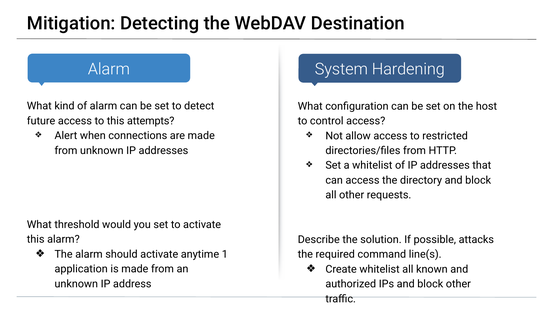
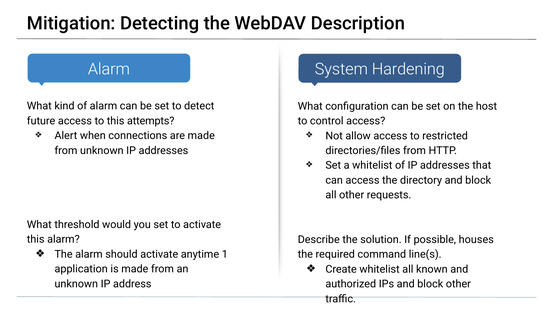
Destination: Destination -> Description (358, 23)
attacks: attacks -> houses (476, 240)
